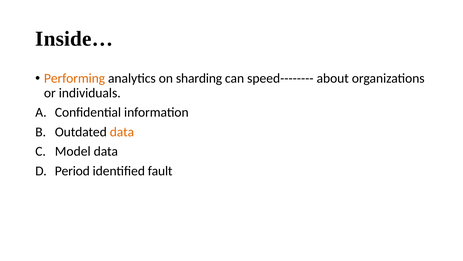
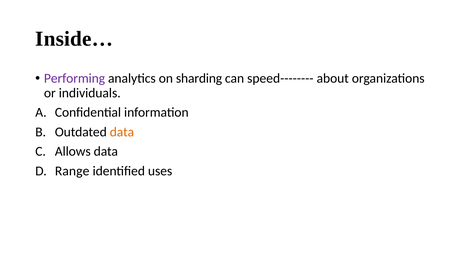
Performing colour: orange -> purple (75, 78)
Model: Model -> Allows (73, 151)
Period: Period -> Range (72, 171)
fault: fault -> uses (160, 171)
